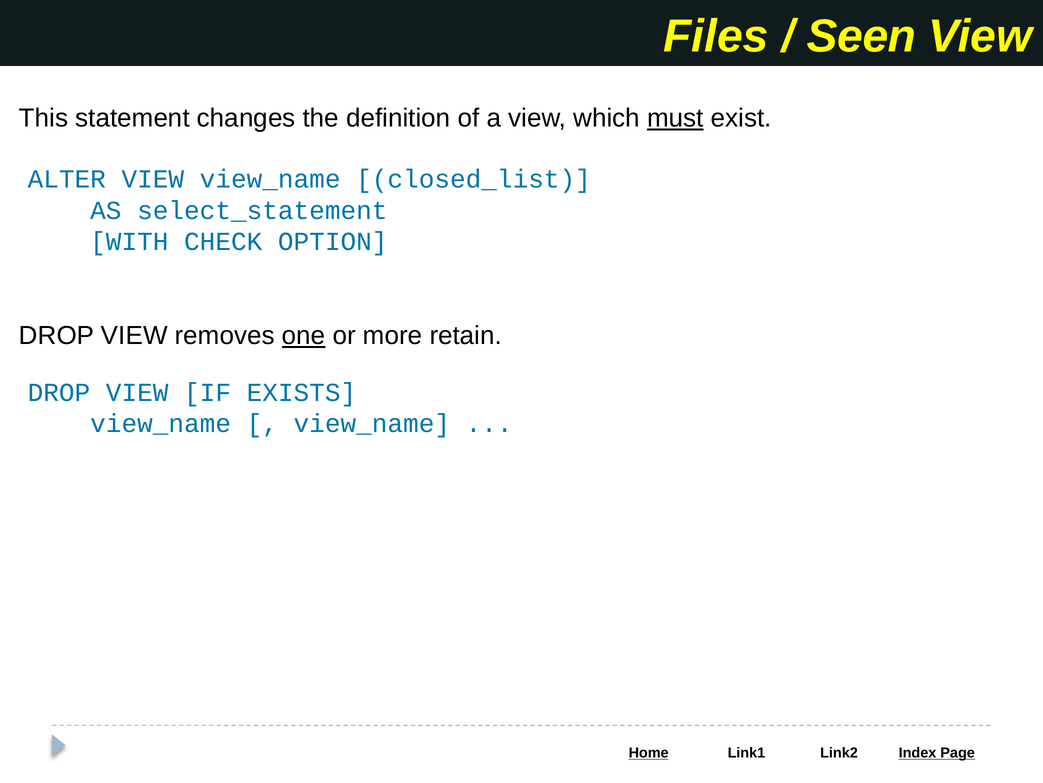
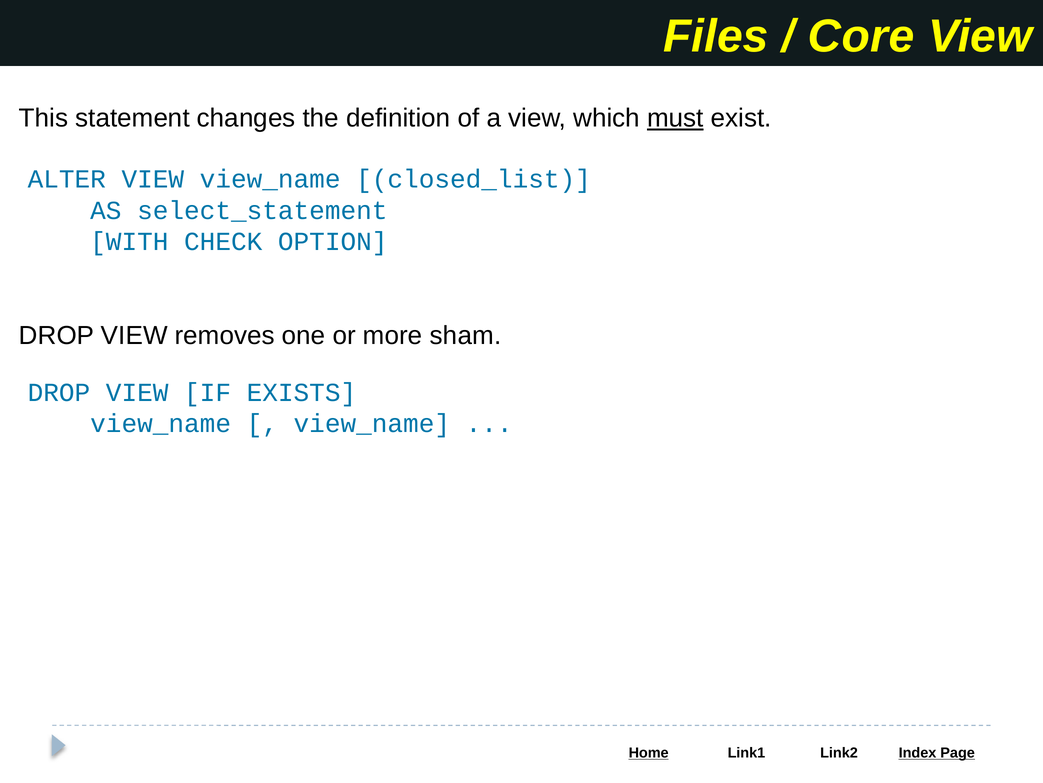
Seen: Seen -> Core (861, 36)
one underline: present -> none (304, 335)
retain: retain -> sham (466, 335)
